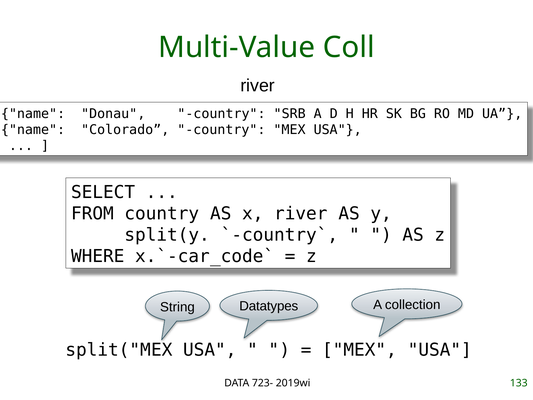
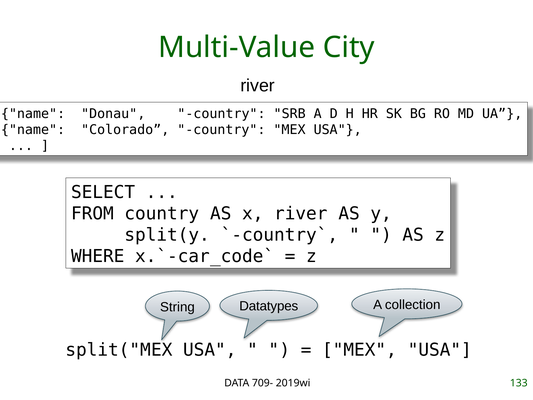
Coll: Coll -> City (349, 47)
723-: 723- -> 709- (263, 383)
